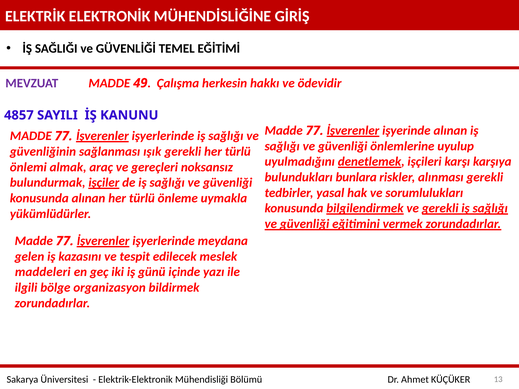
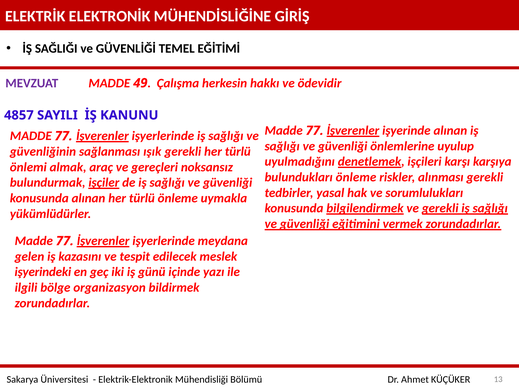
bulundukları bunlara: bunlara -> önleme (356, 177)
maddeleri: maddeleri -> işyerindeki (43, 272)
